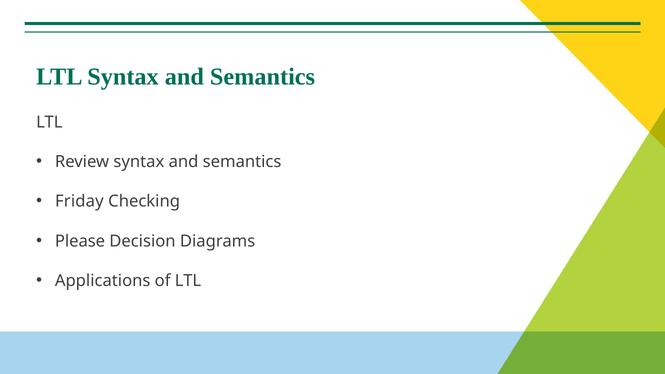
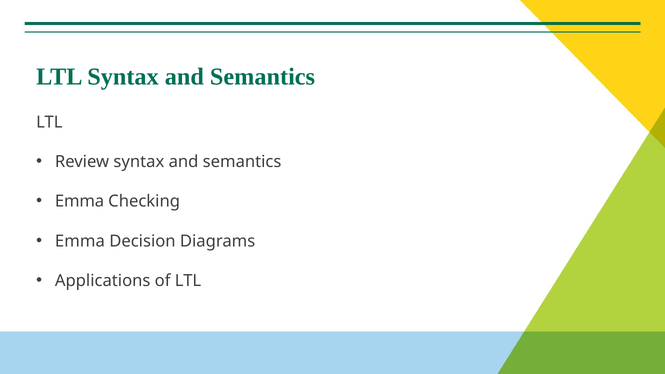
Friday: Friday -> Emma (80, 201)
Please: Please -> Emma (80, 241)
